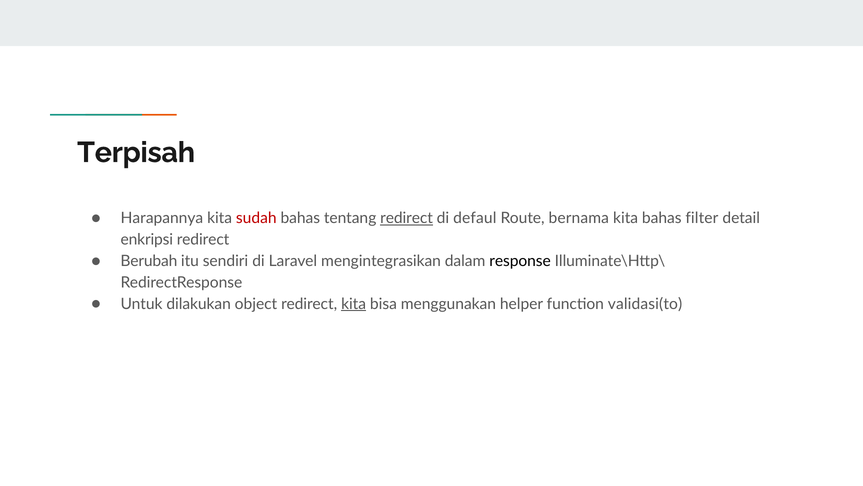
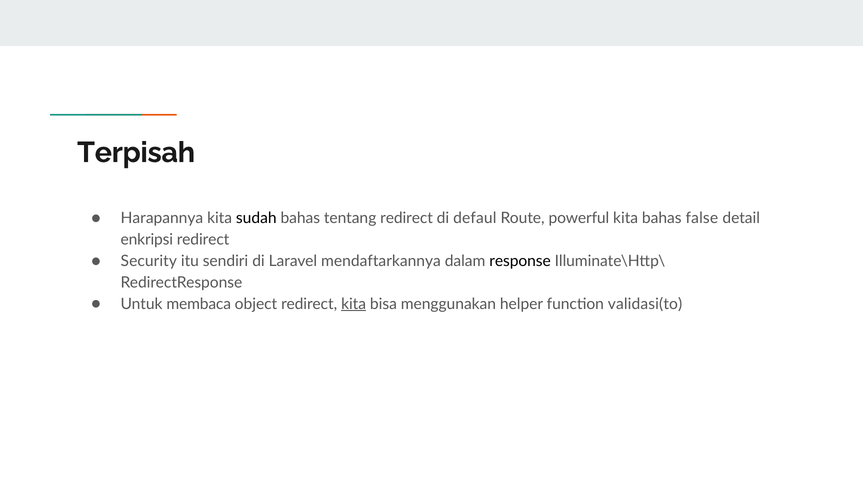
sudah colour: red -> black (256, 218)
redirect underline: present -> none (407, 218)
bernama: bernama -> powerful (579, 218)
filter: filter -> false (702, 218)
Berubah: Berubah -> Security (149, 261)
mengintegrasikan: mengintegrasikan -> mendaftarkannya (381, 261)
dilakukan: dilakukan -> membaca (199, 304)
